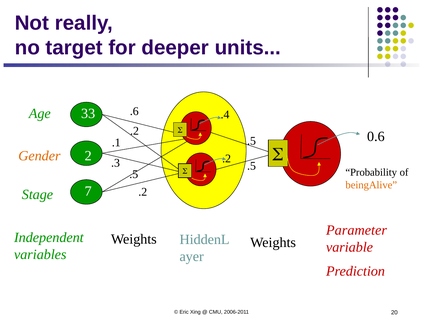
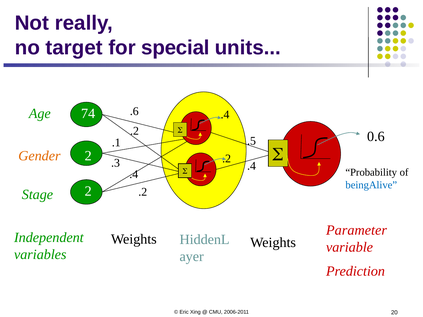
deeper: deeper -> special (175, 48)
33: 33 -> 74 (88, 114)
.5: .5 -> .4 (251, 166)
.5: .5 -> .4 (134, 174)
beingAlive colour: orange -> blue (371, 185)
Stage 7: 7 -> 2 (88, 191)
